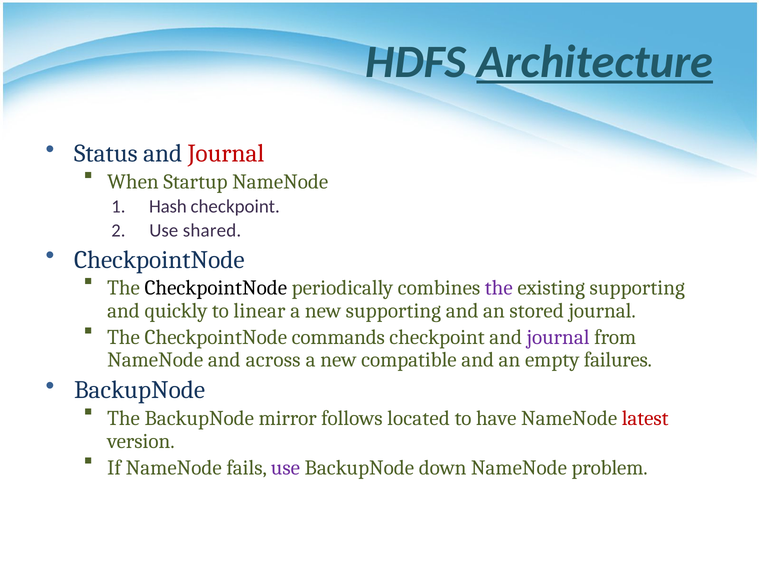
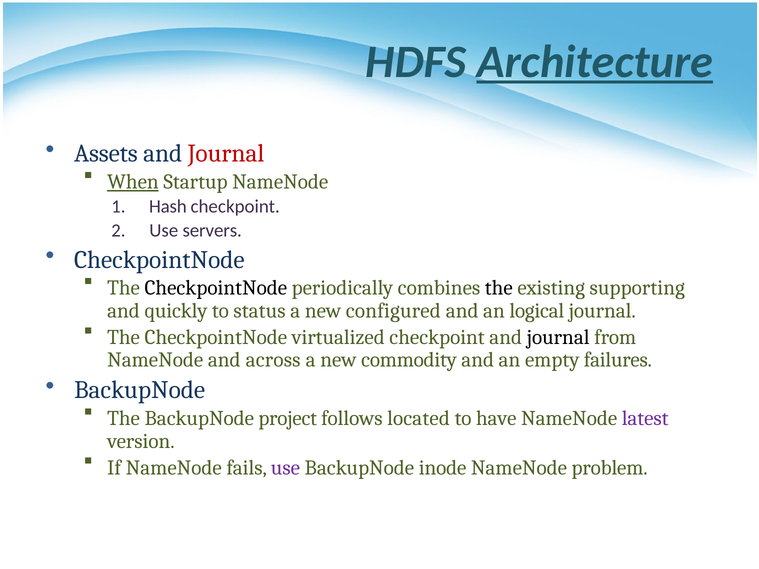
Status: Status -> Assets (106, 154)
When underline: none -> present (133, 182)
shared: shared -> servers (212, 230)
the colour: purple -> black (499, 288)
linear: linear -> status (259, 311)
new supporting: supporting -> configured (393, 311)
stored: stored -> logical (537, 311)
commands: commands -> virtualized (338, 337)
journal colour: purple -> black (558, 337)
compatible: compatible -> commodity (409, 360)
mirror: mirror -> project (288, 418)
latest colour: red -> purple (645, 418)
down: down -> inode (443, 468)
